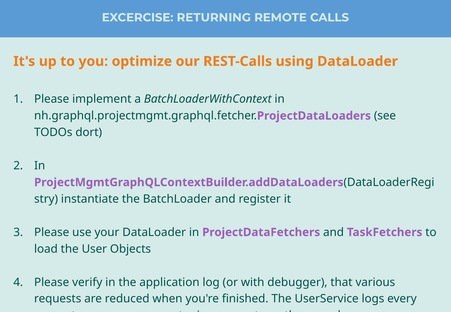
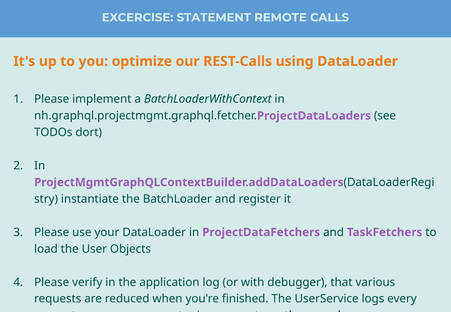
RETURNING: RETURNING -> STATEMENT (214, 18)
